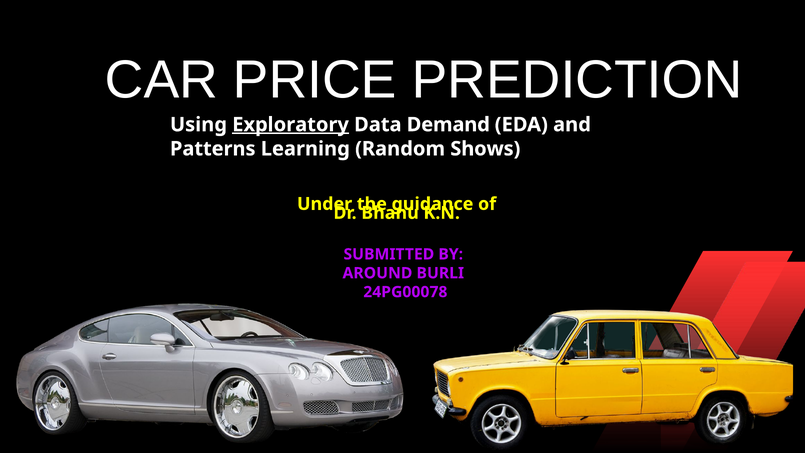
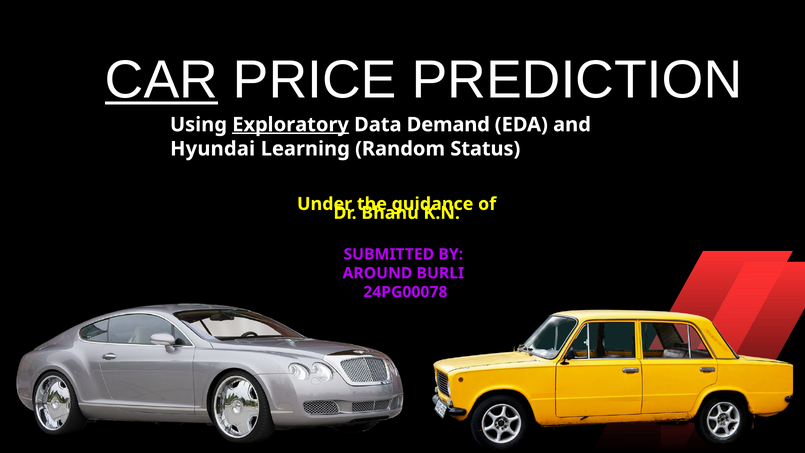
CAR underline: none -> present (161, 80)
Patterns: Patterns -> Hyundai (213, 149)
Shows: Shows -> Status (485, 149)
